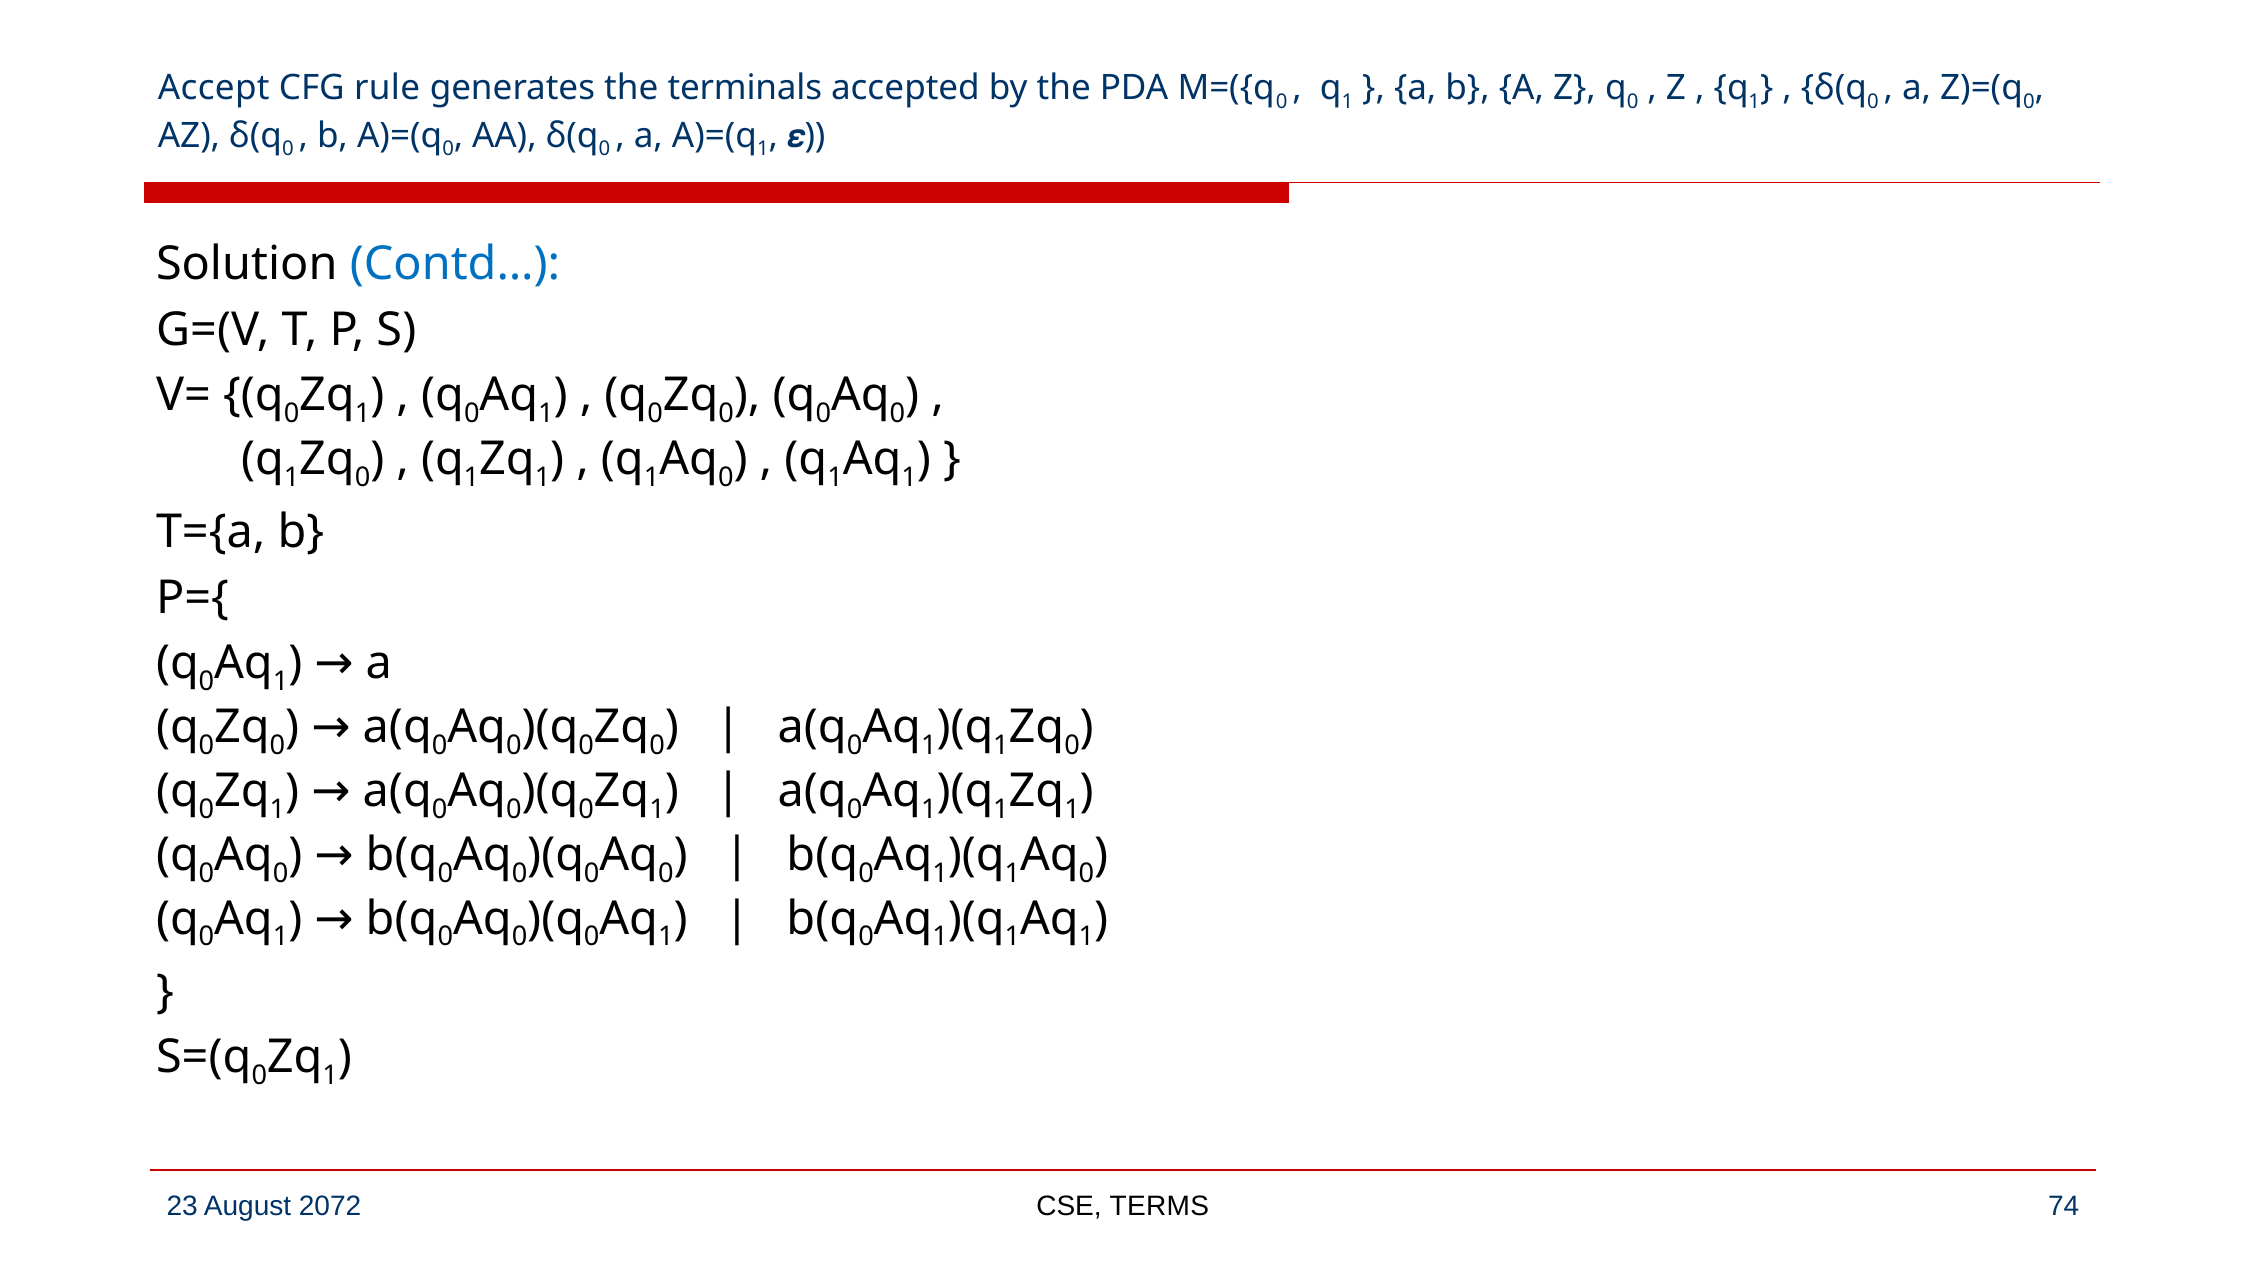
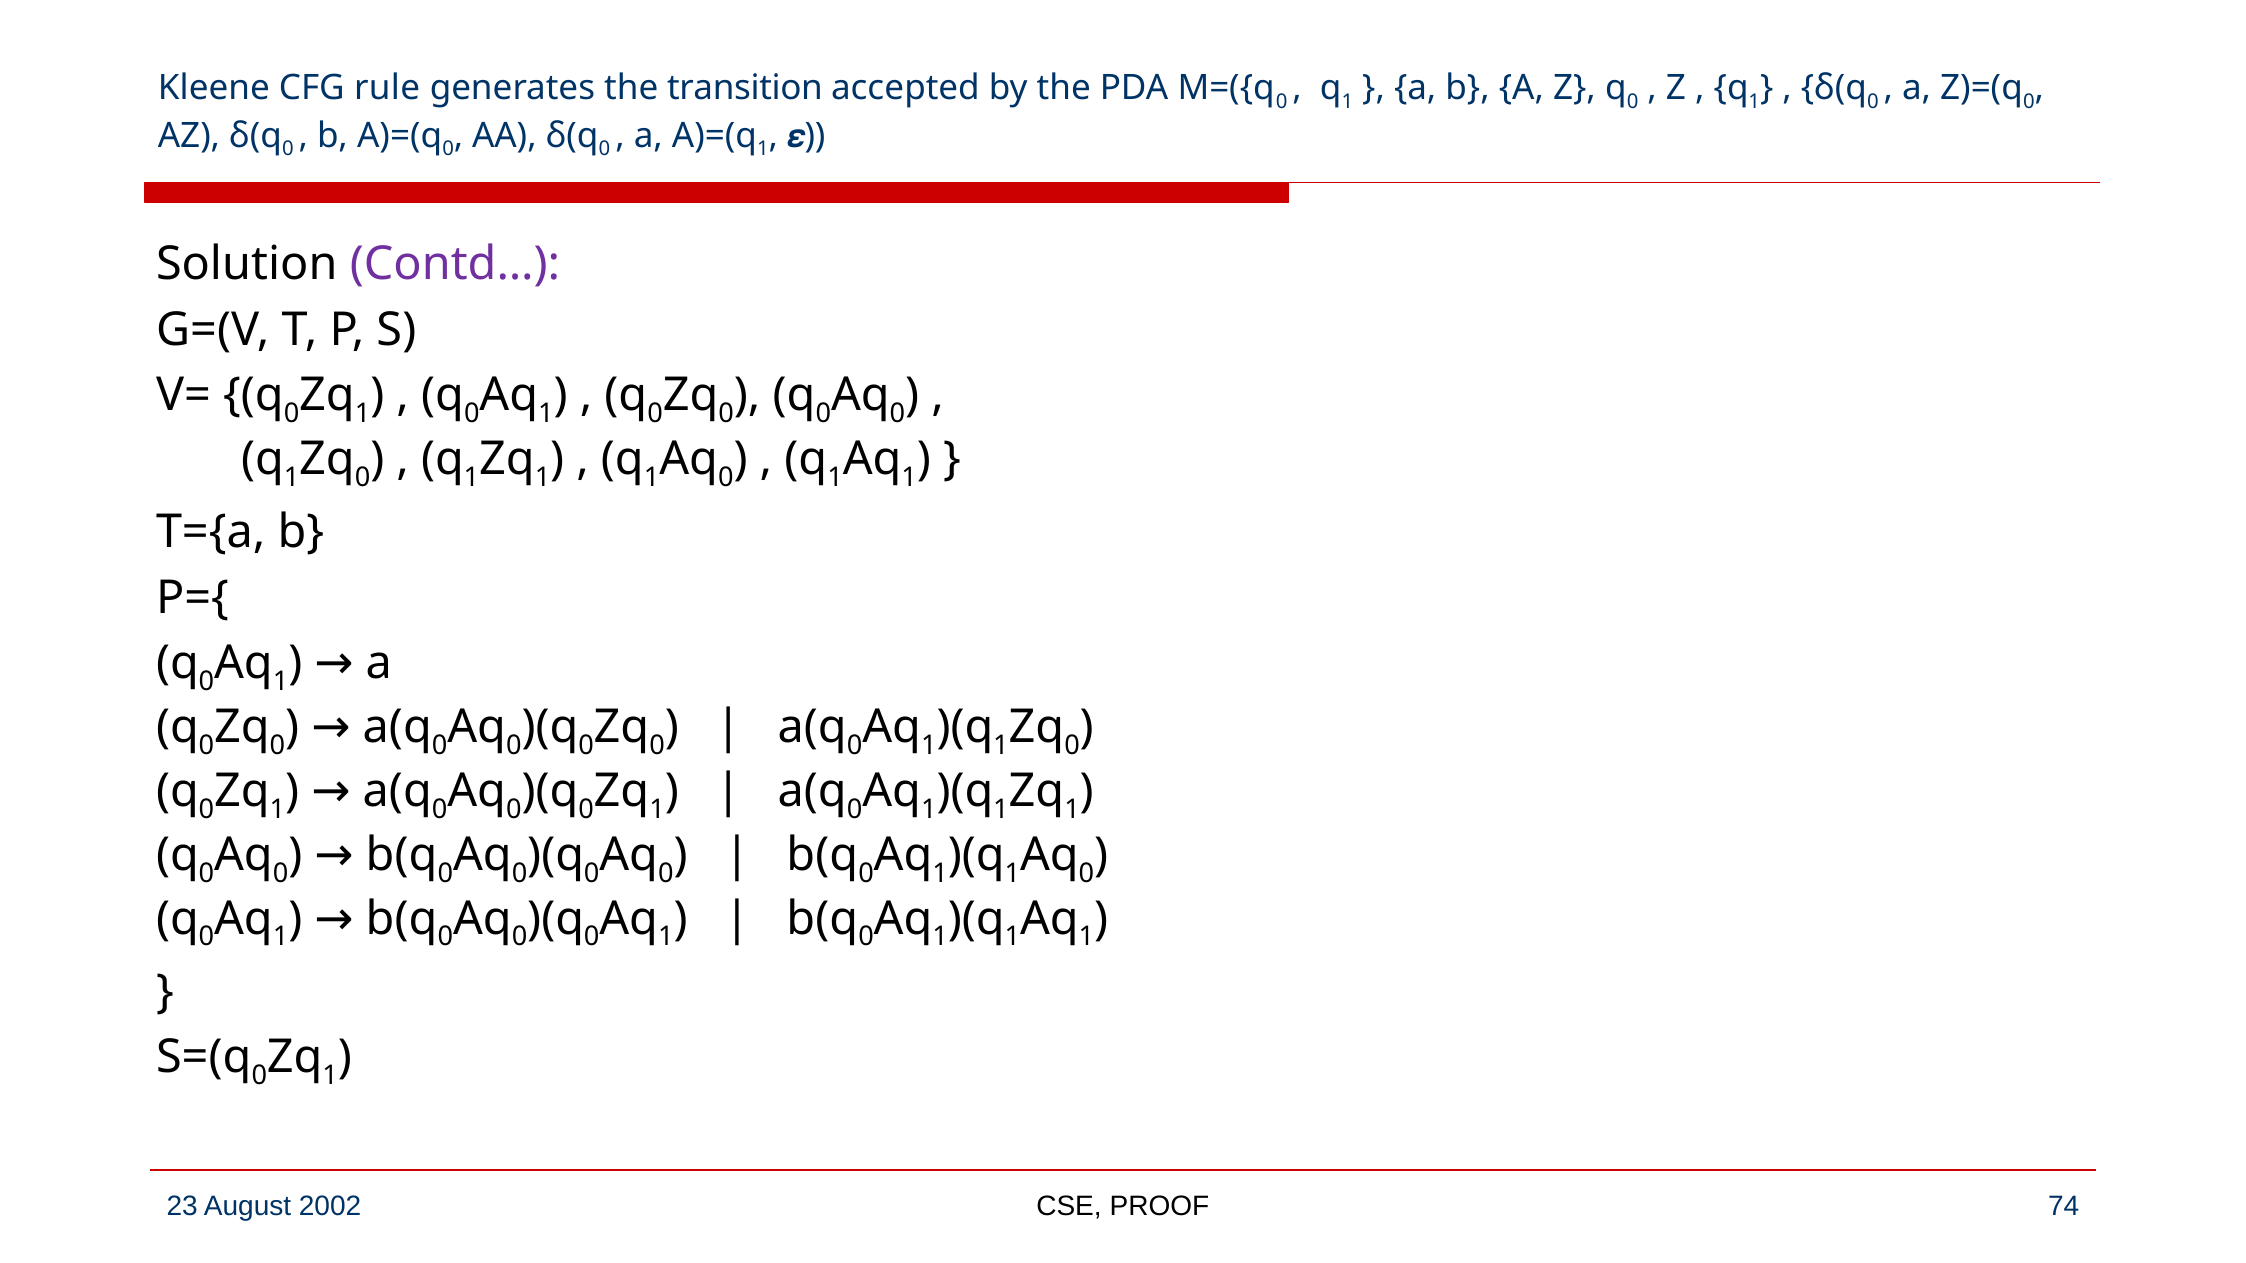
Accept: Accept -> Kleene (214, 88)
terminals: terminals -> transition (745, 88)
Contd… colour: blue -> purple (455, 264)
2072: 2072 -> 2002 (330, 1207)
TERMS: TERMS -> PROOF (1159, 1206)
